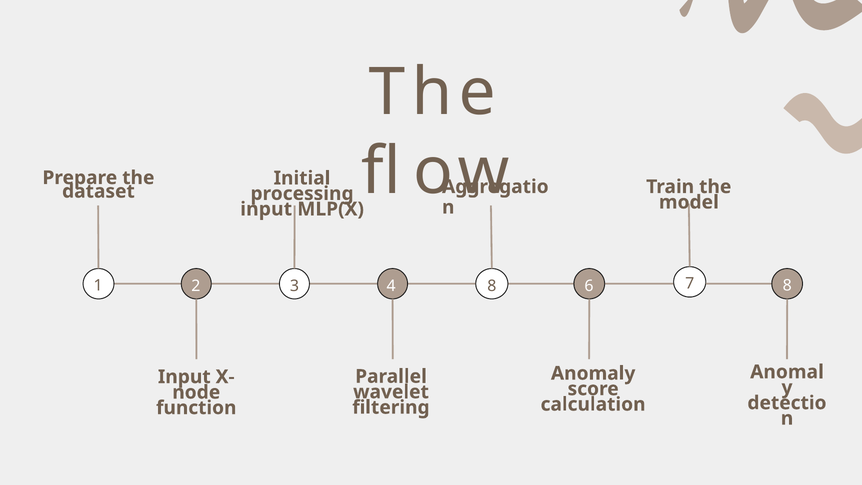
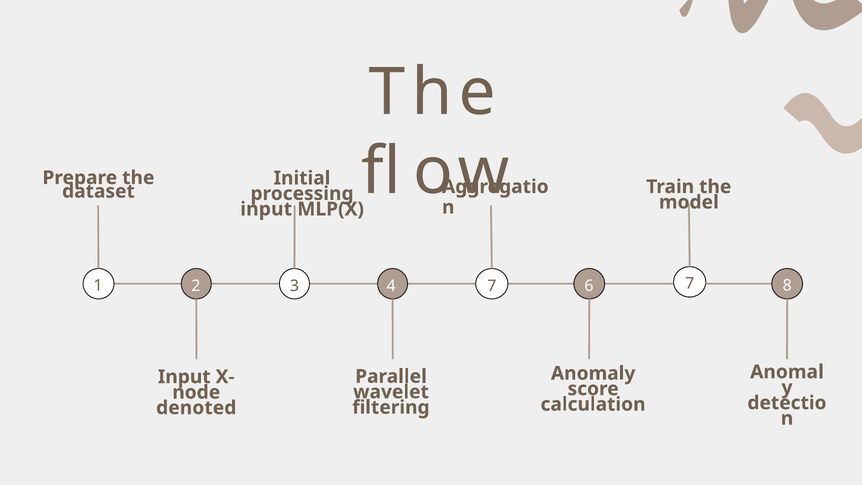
4 8: 8 -> 7 (492, 286)
function: function -> denoted (196, 408)
